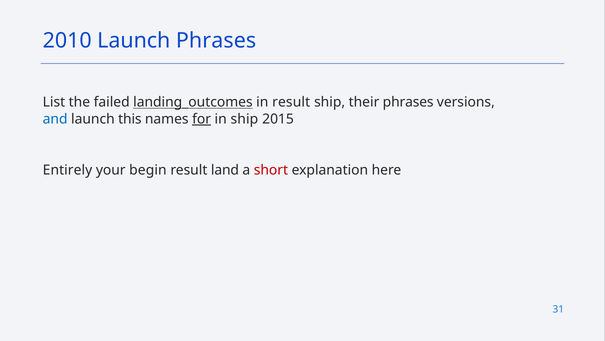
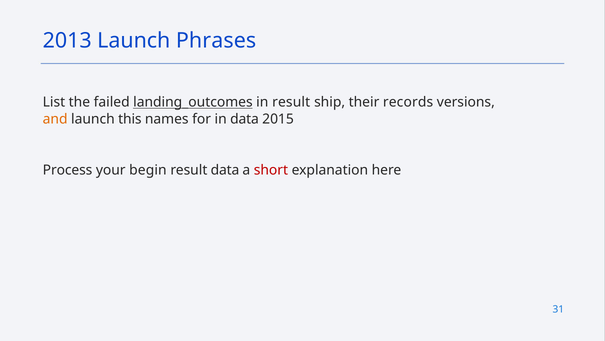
2010: 2010 -> 2013 (67, 40)
their phrases: phrases -> records (408, 102)
and colour: blue -> orange (55, 119)
for underline: present -> none (202, 119)
in ship: ship -> data (245, 119)
Entirely: Entirely -> Process (68, 170)
result land: land -> data (225, 170)
